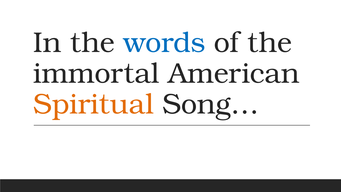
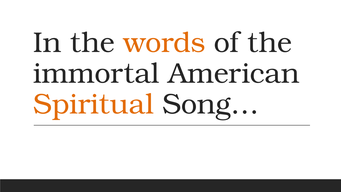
words colour: blue -> orange (164, 43)
